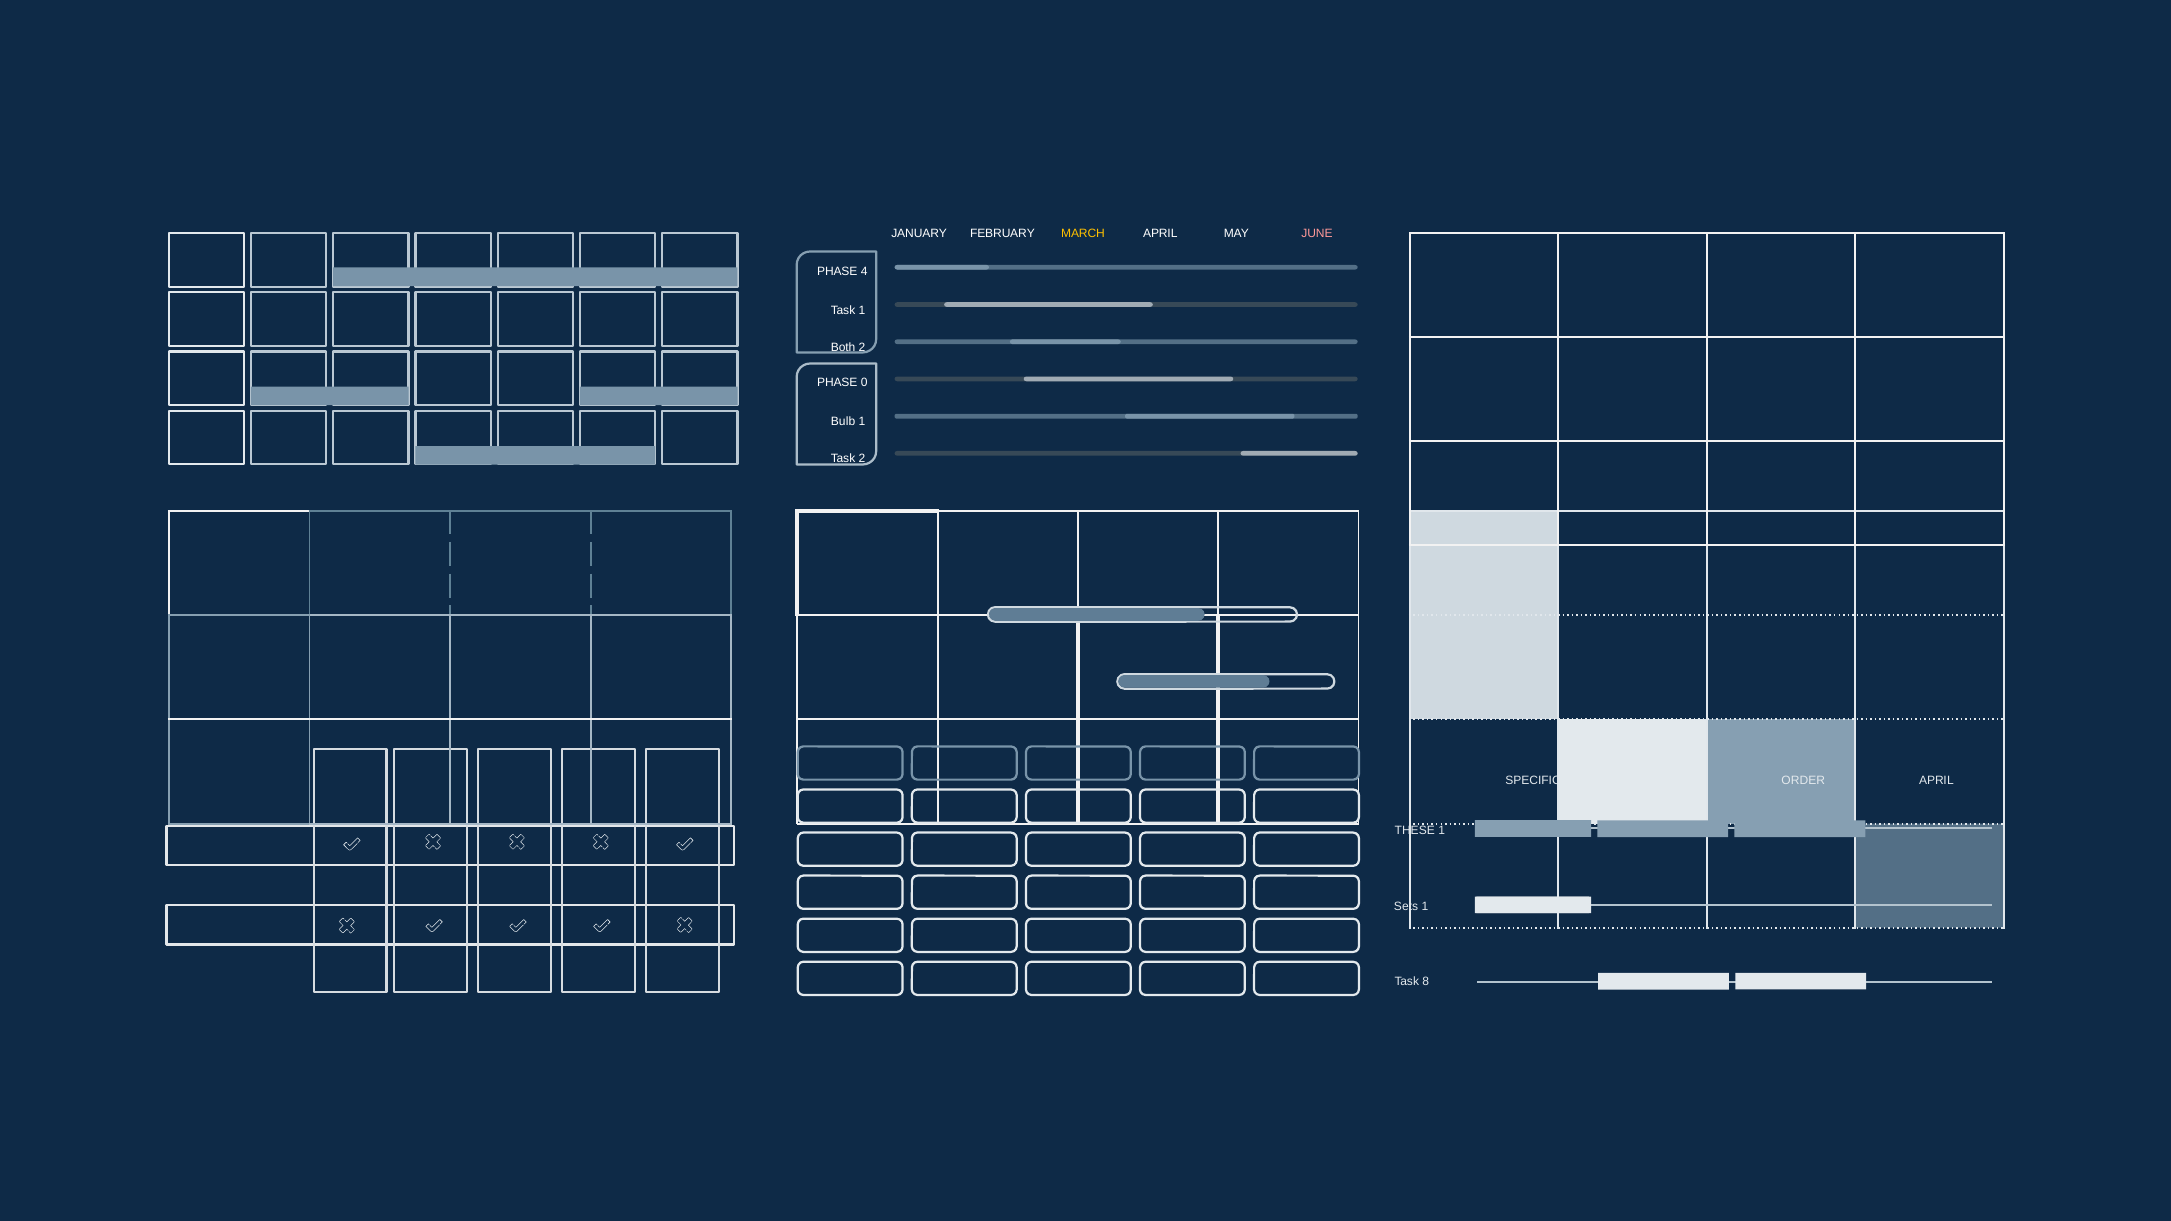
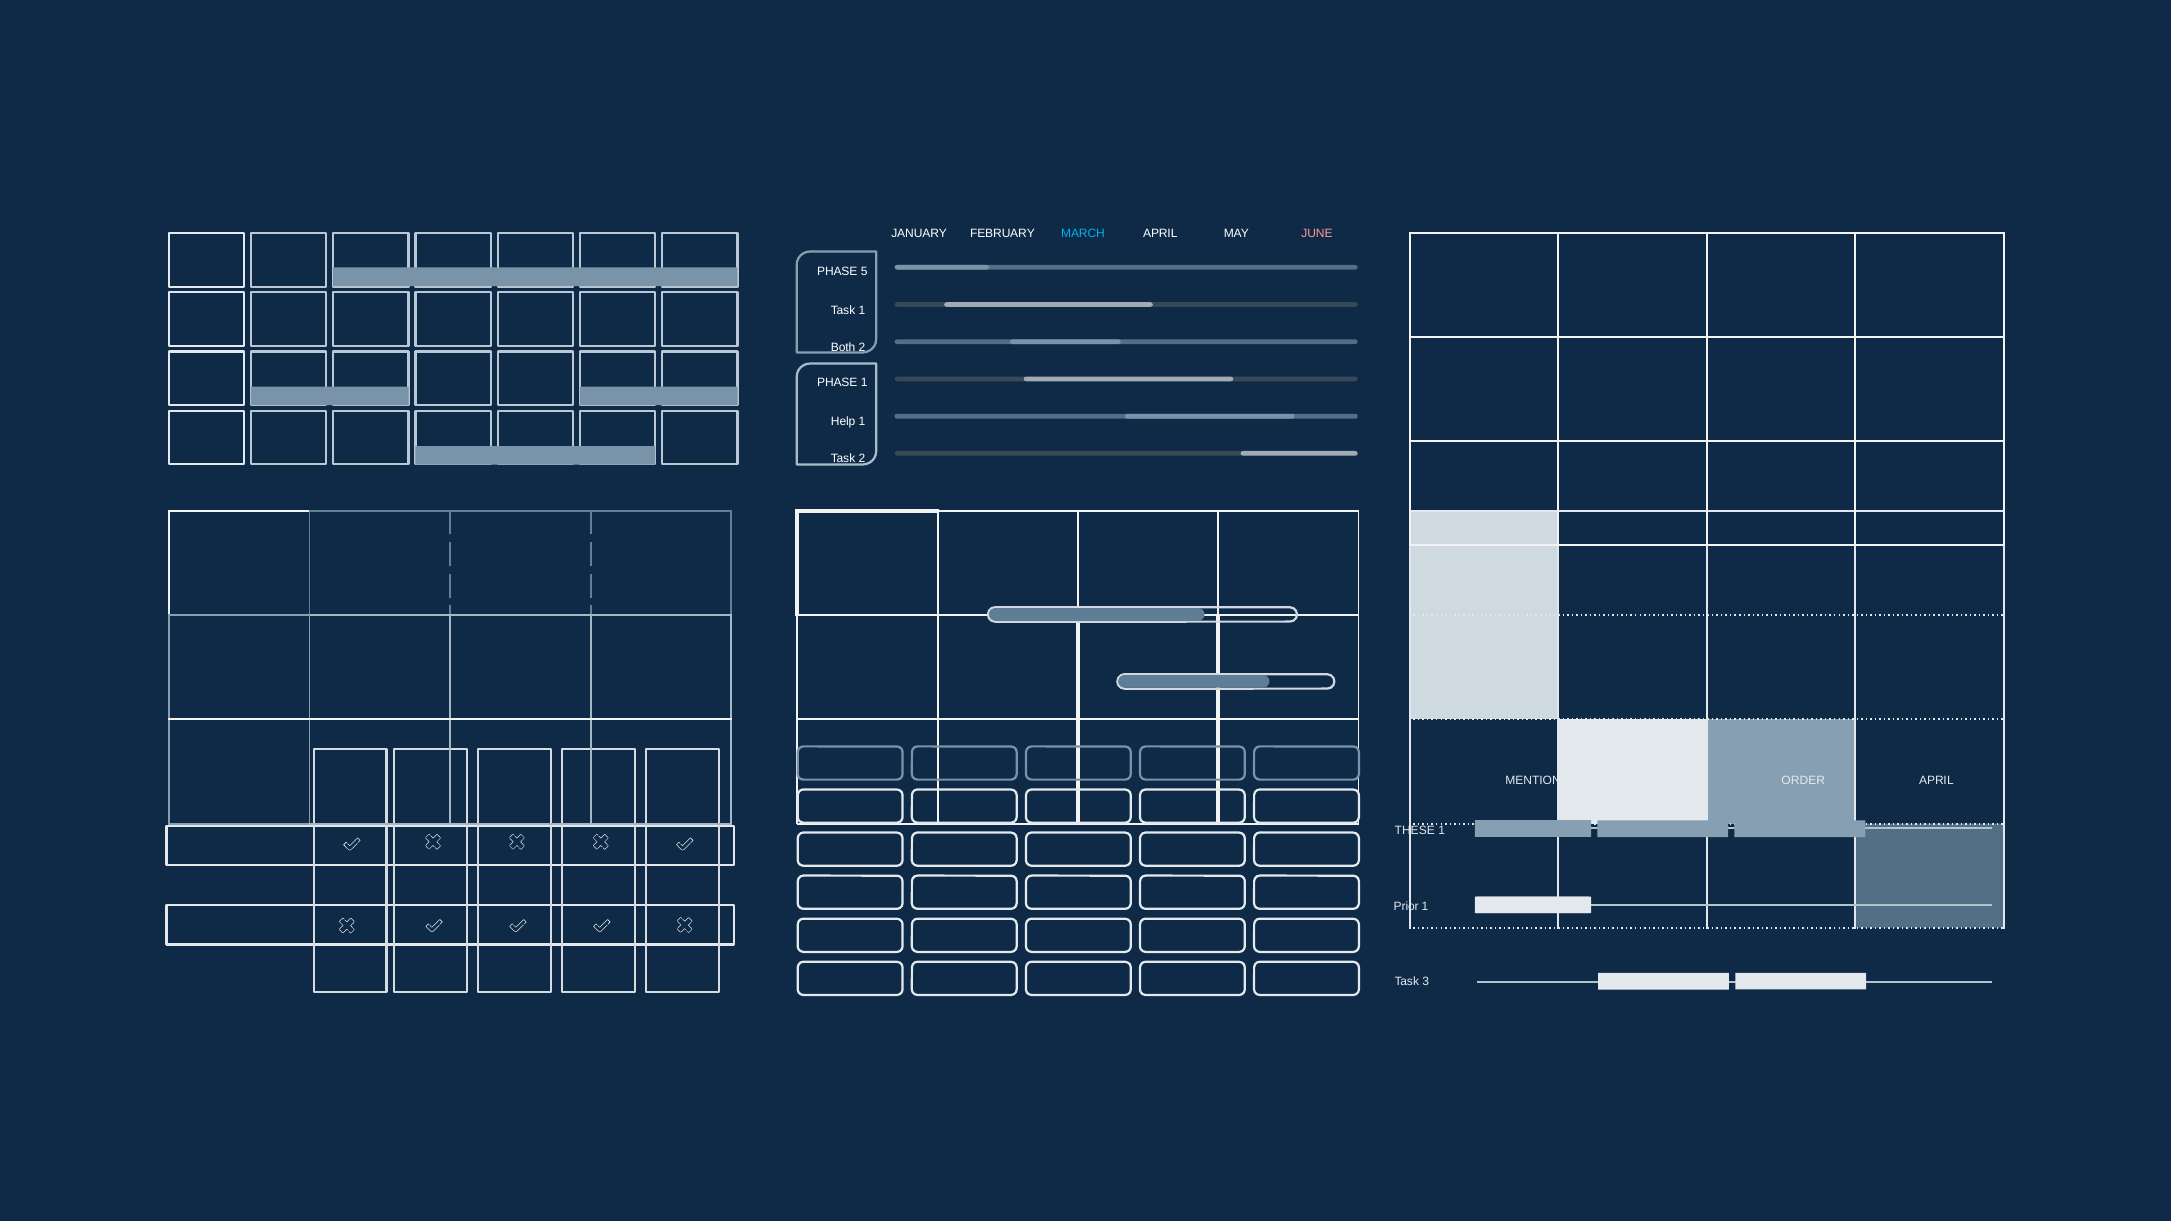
MARCH colour: yellow -> light blue (1083, 234)
4: 4 -> 5 (864, 272)
PHASE 0: 0 -> 1 (864, 382)
Bulb: Bulb -> Help (843, 422)
SPECIFIC: SPECIFIC -> MENTION (1533, 781)
Sets: Sets -> Prior (1406, 907)
8: 8 -> 3 (1426, 982)
